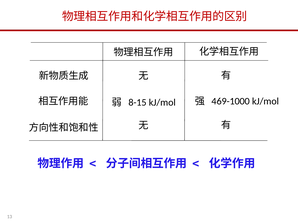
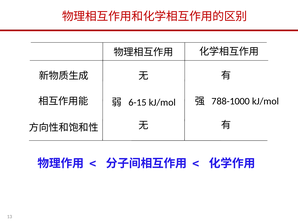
8-15: 8-15 -> 6-15 (138, 103)
469-1000: 469-1000 -> 788-1000 (231, 101)
